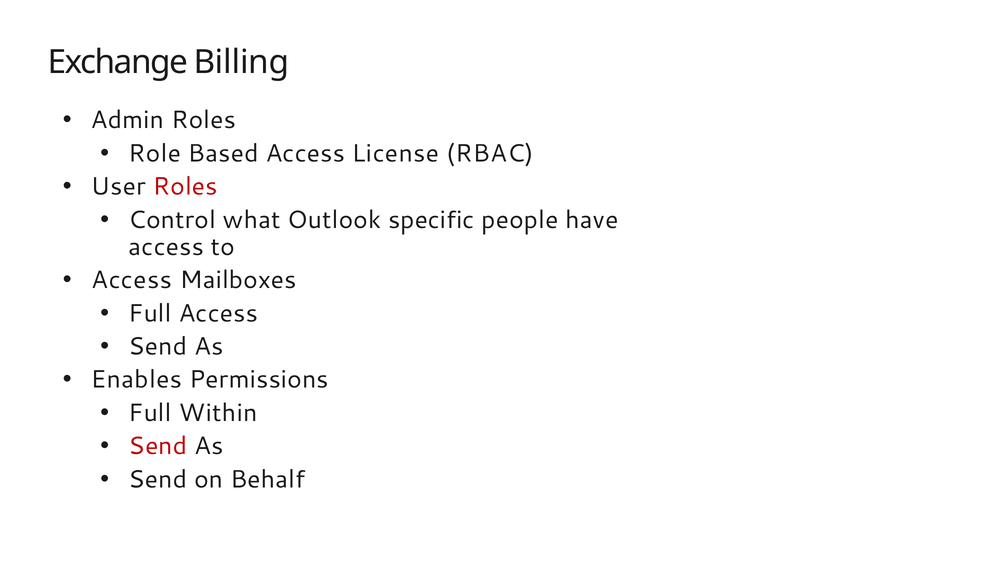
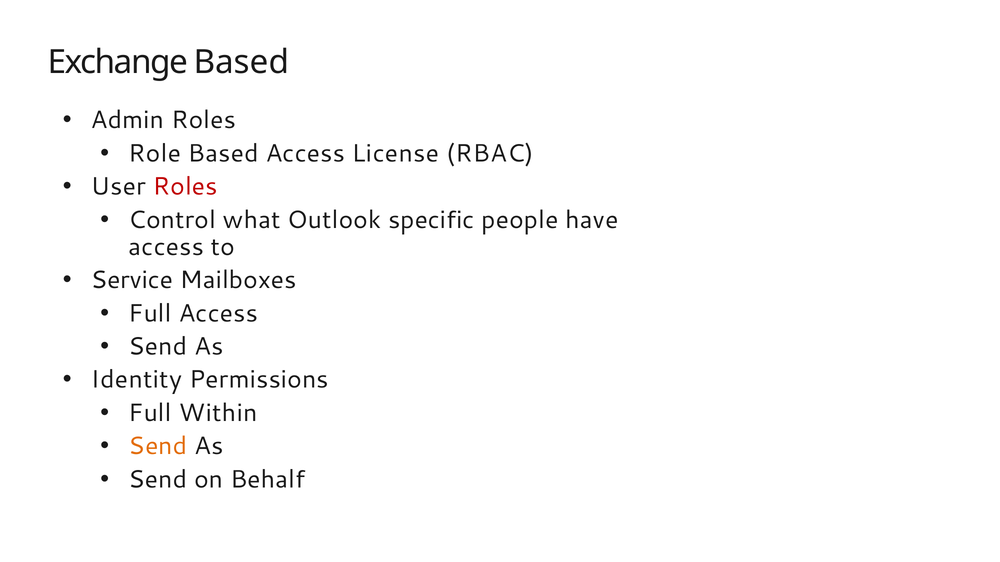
Exchange Billing: Billing -> Based (241, 62)
Access: Access -> Service (132, 280)
Enables: Enables -> Identity (136, 380)
Send colour: red -> orange (158, 447)
